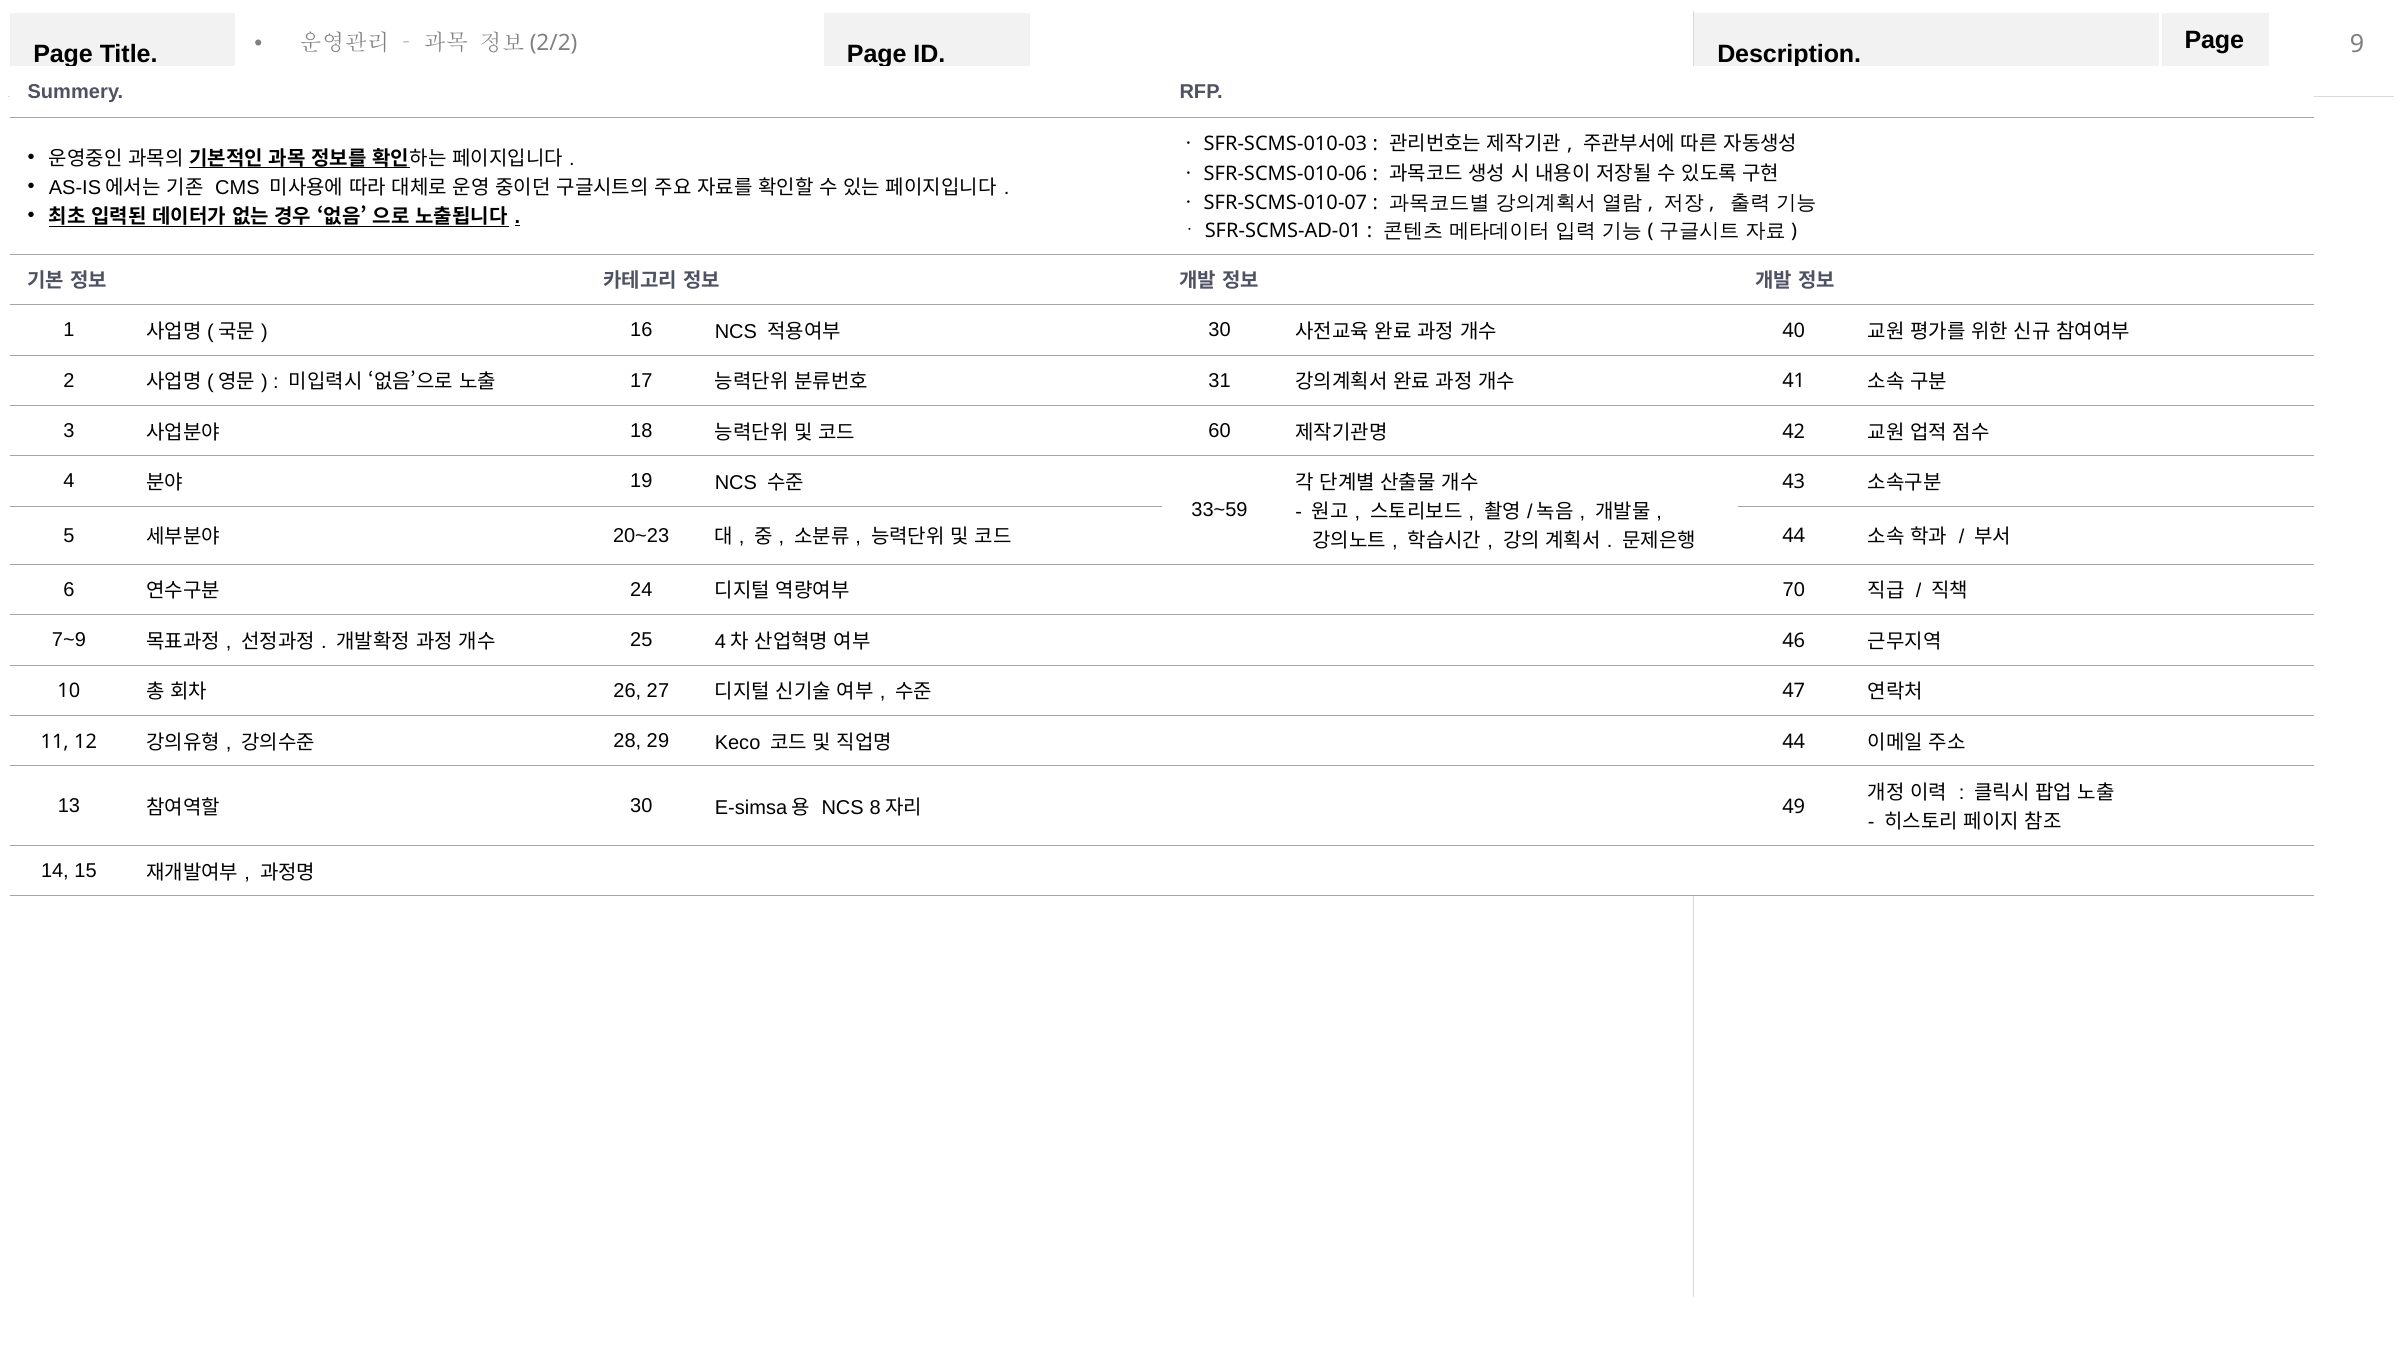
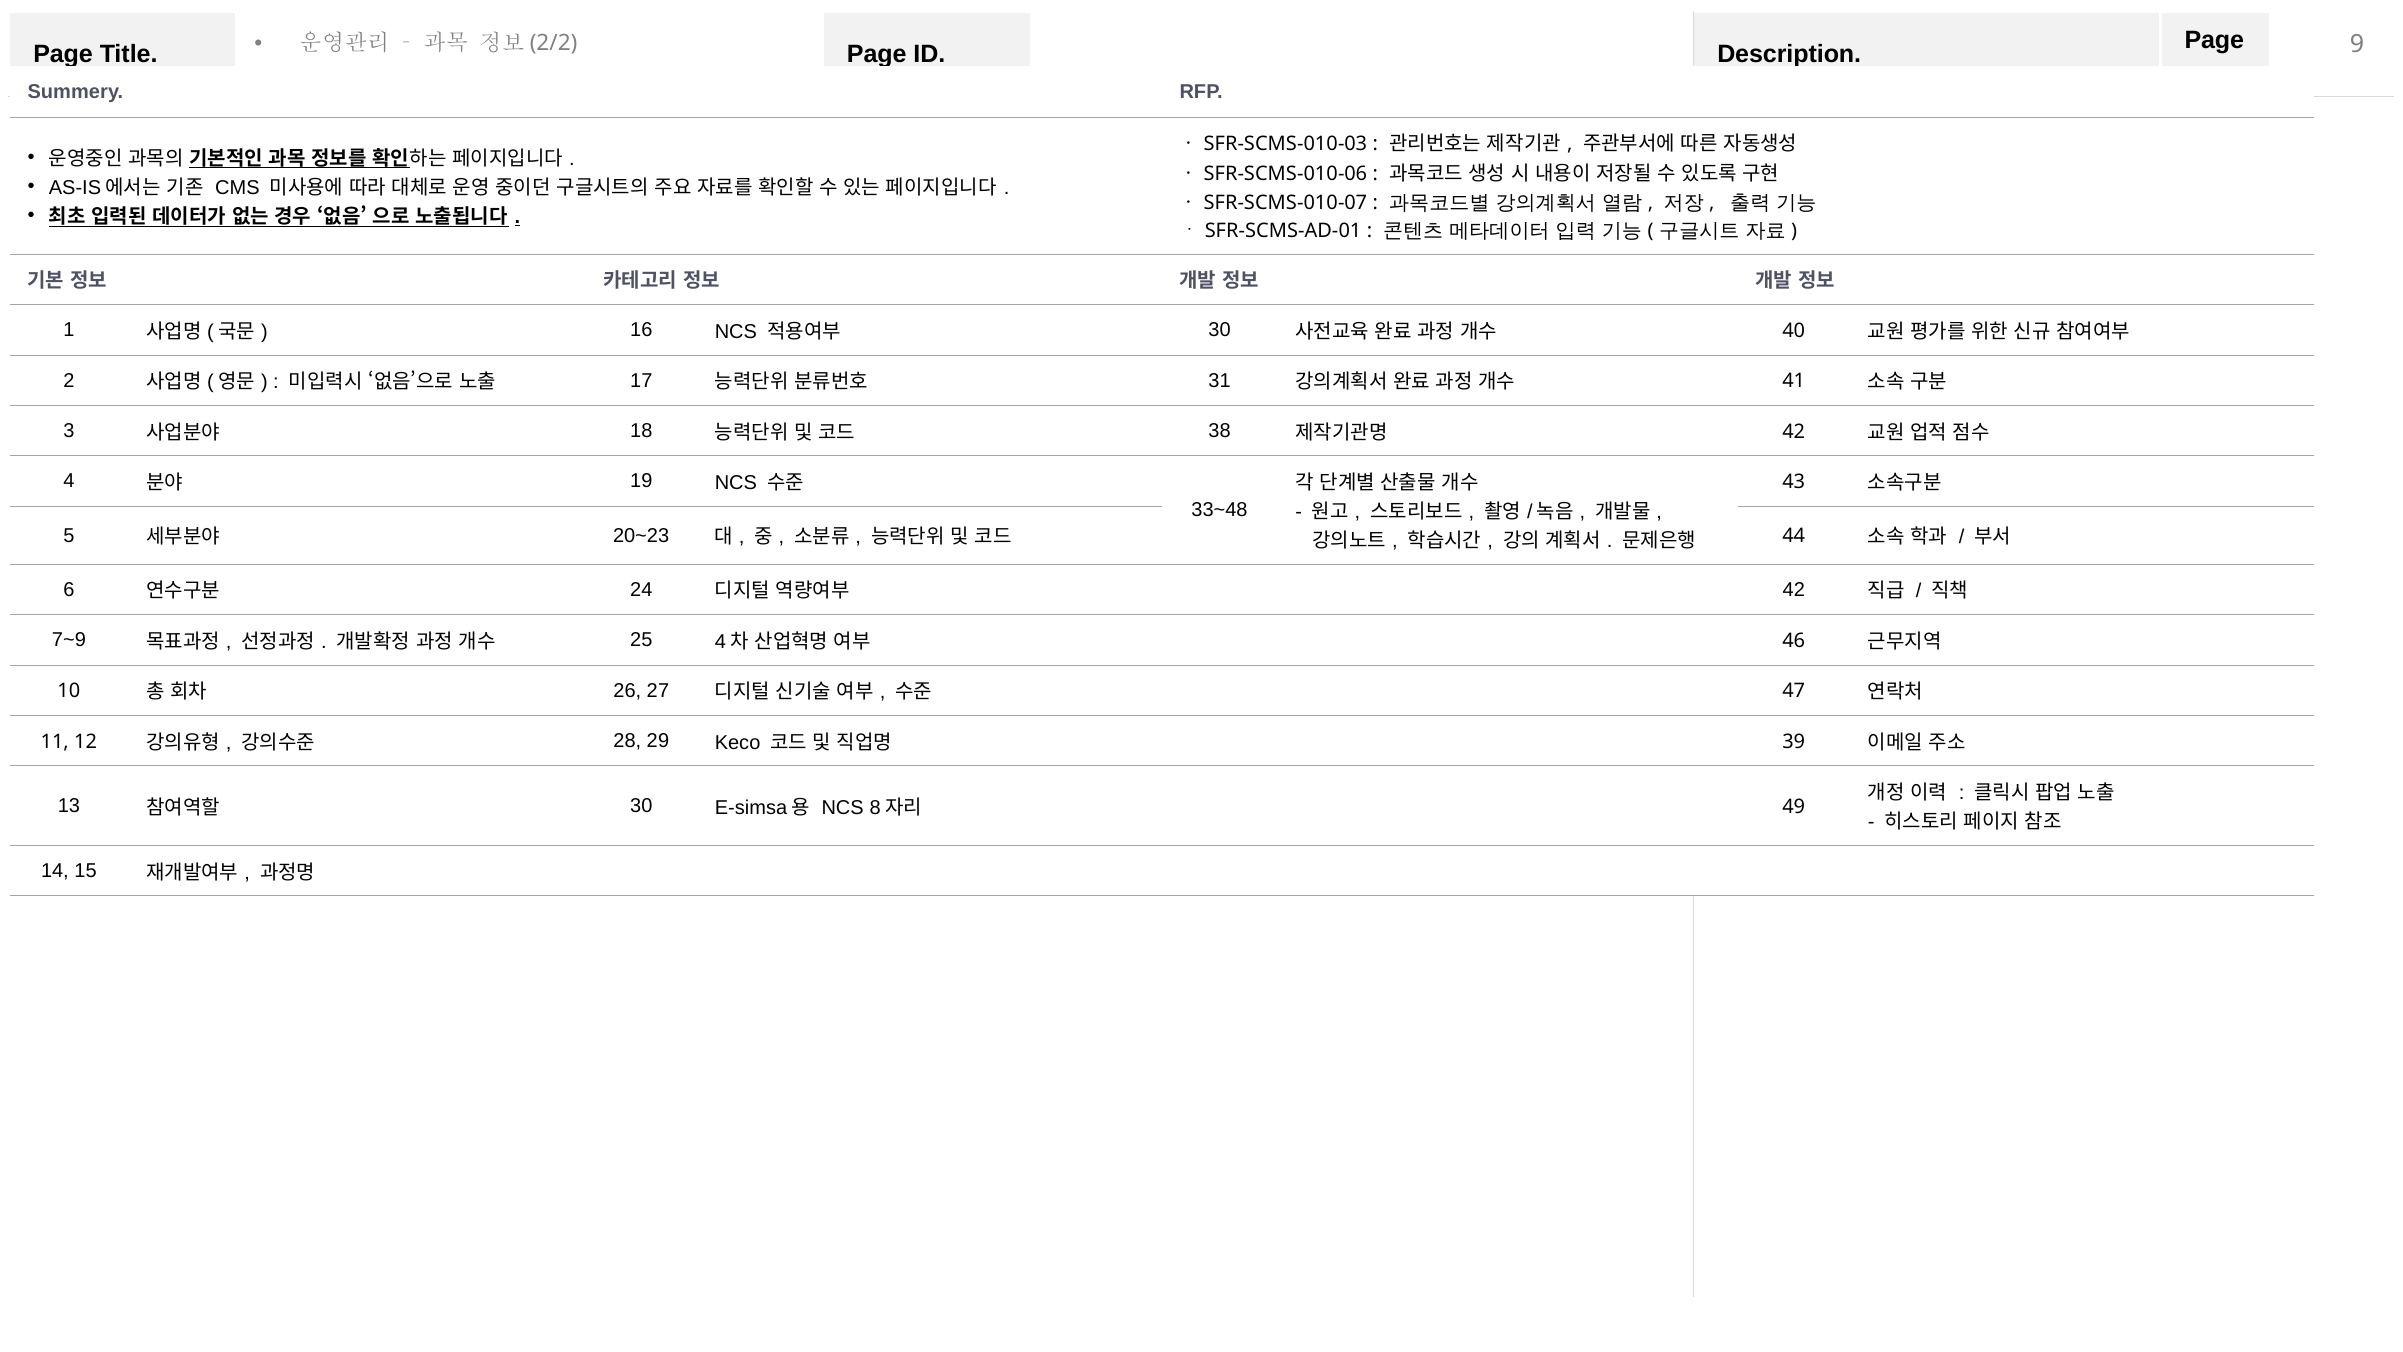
60: 60 -> 38 (1220, 431)
33~59: 33~59 -> 33~48 (1219, 510)
70: 70 -> 42 (1794, 589)
44: 44 -> 39 (1794, 741)
